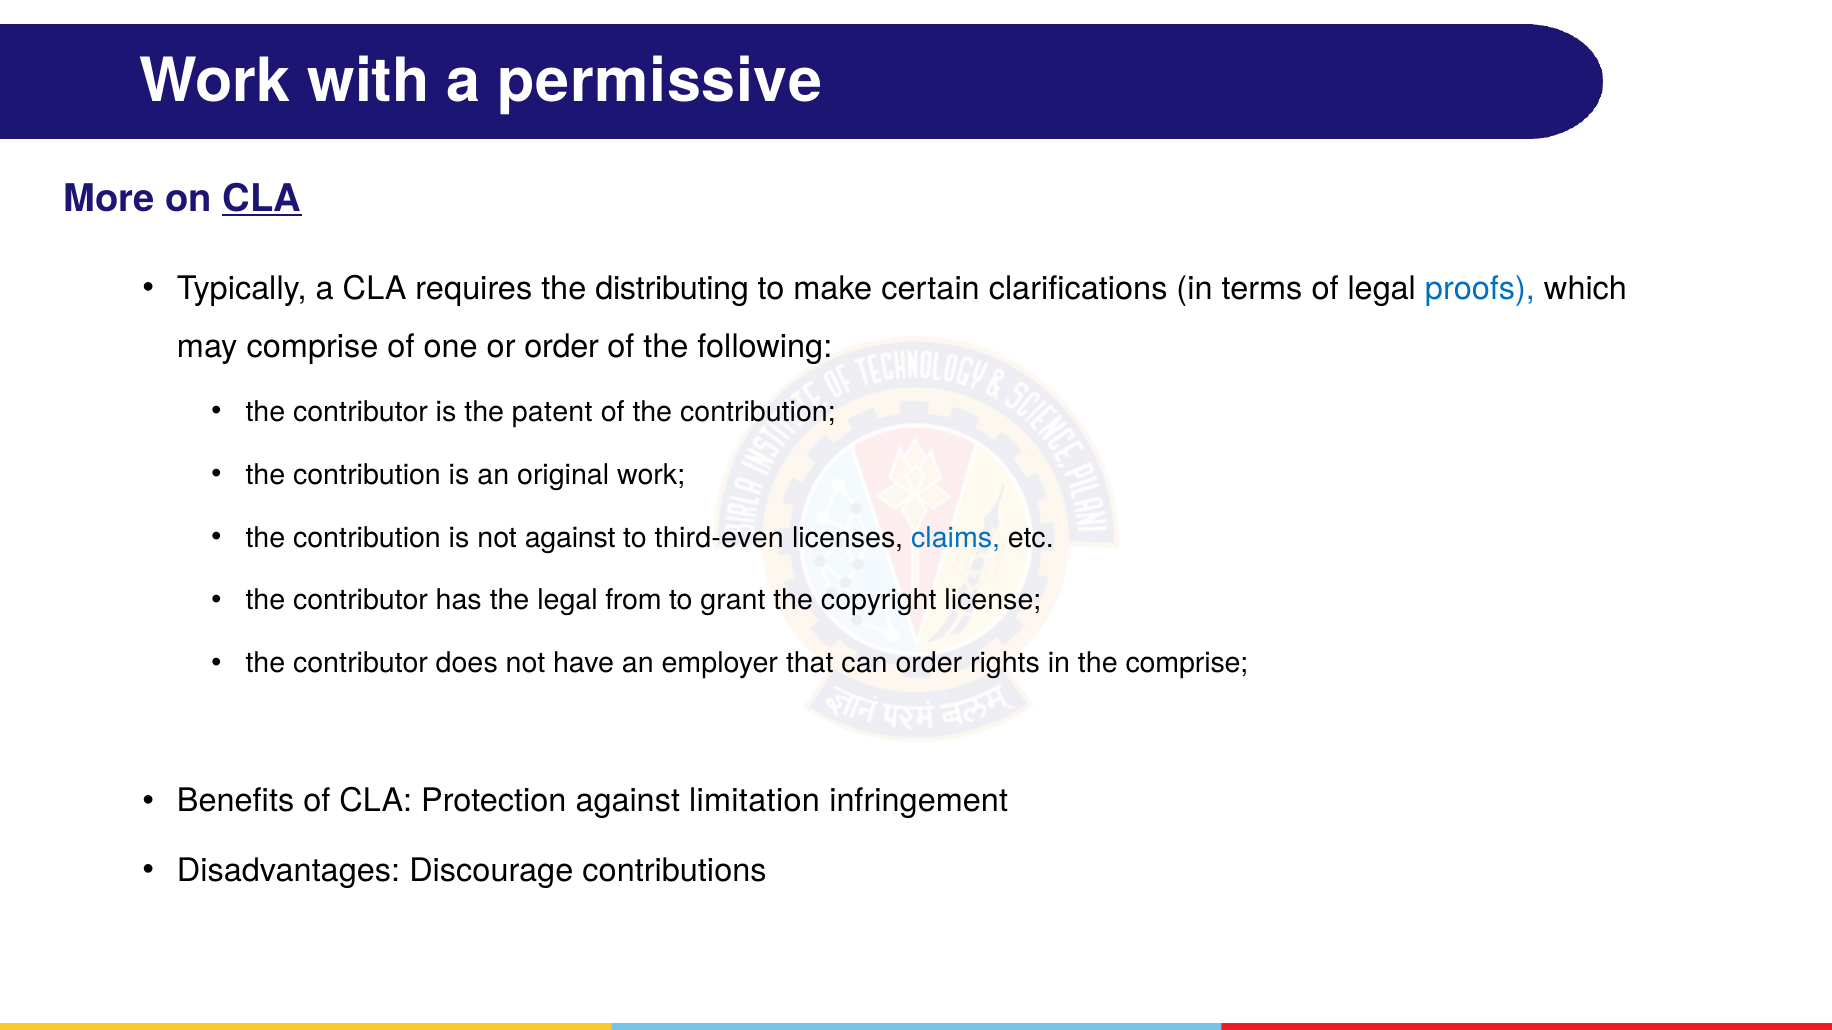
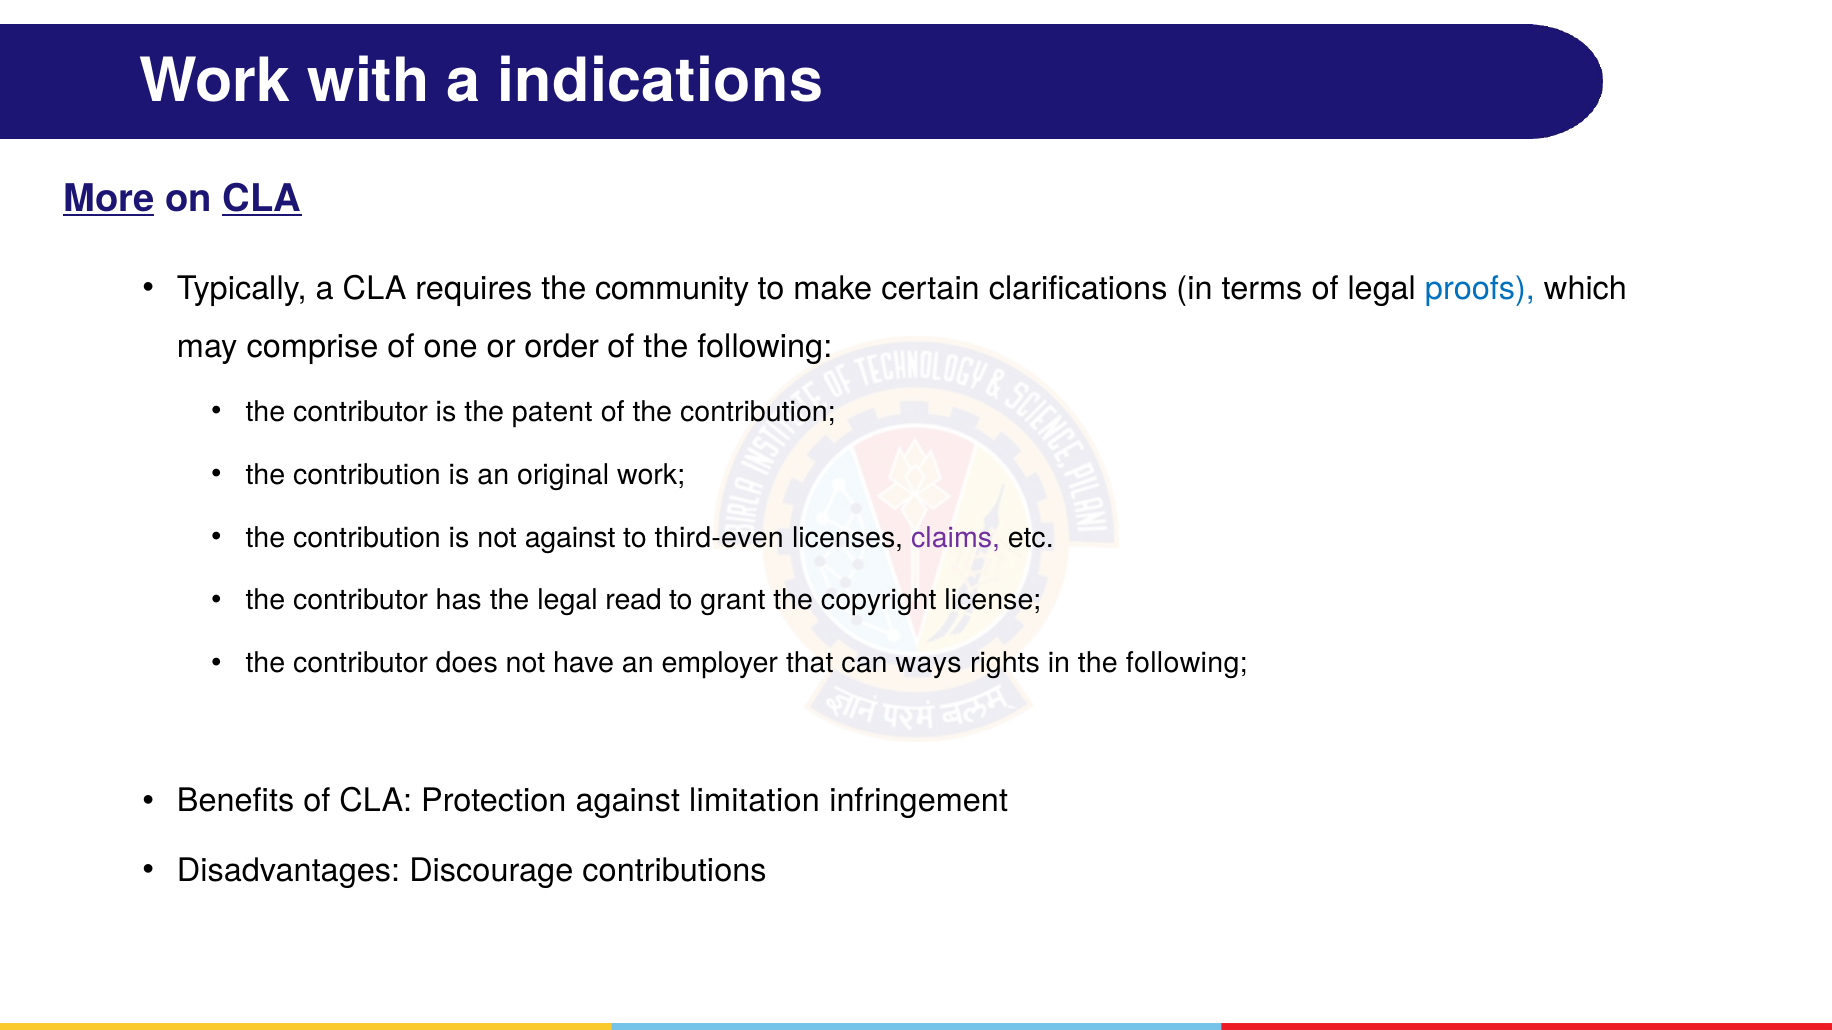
permissive: permissive -> indications (660, 81)
More underline: none -> present (109, 199)
distributing: distributing -> community (672, 289)
claims colour: blue -> purple (956, 538)
from: from -> read (634, 601)
can order: order -> ways (929, 664)
in the comprise: comprise -> following (1187, 664)
